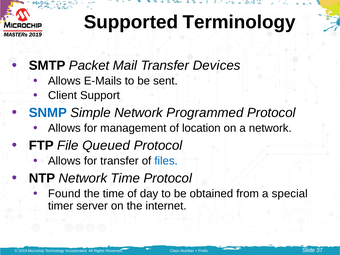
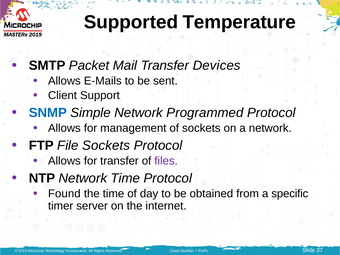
Terminology: Terminology -> Temperature (239, 22)
of location: location -> sockets (201, 128)
File Queued: Queued -> Sockets (106, 145)
files colour: blue -> purple (166, 161)
special: special -> specific (290, 194)
